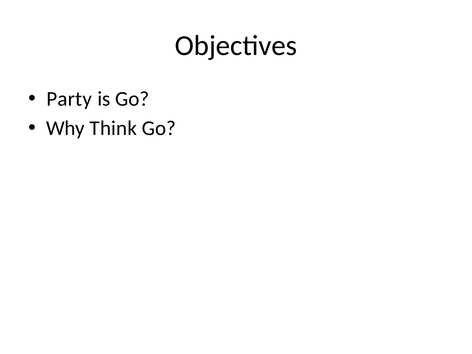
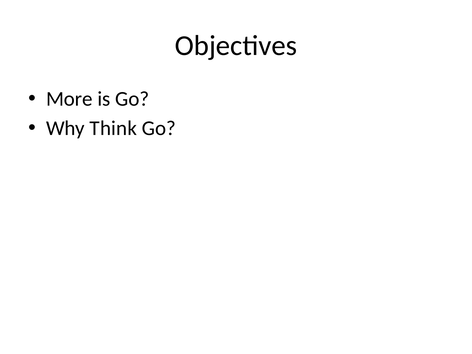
Party: Party -> More (69, 99)
